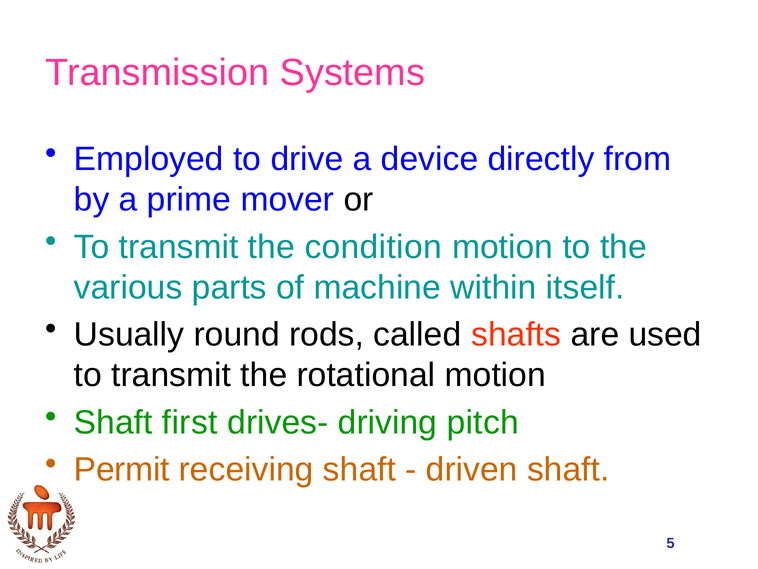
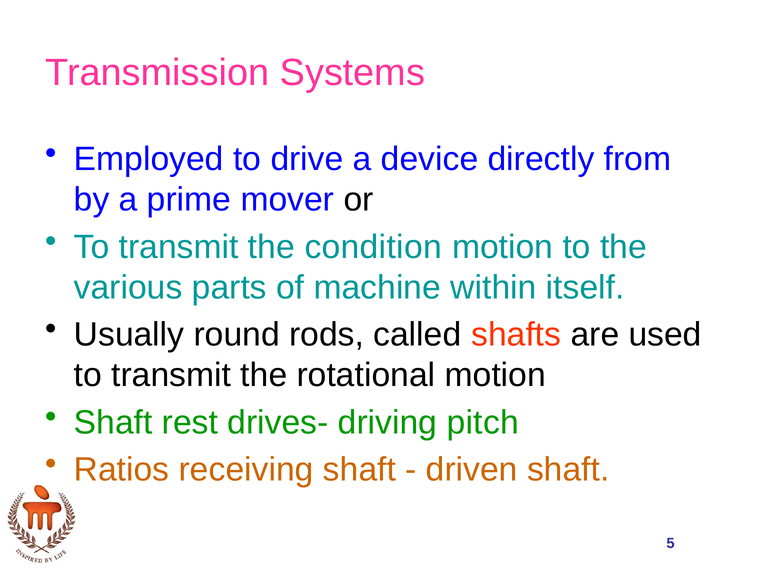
first: first -> rest (190, 422)
Permit: Permit -> Ratios (122, 469)
